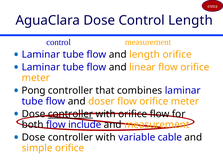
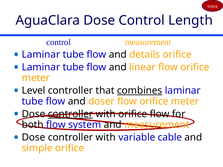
and length: length -> details (145, 55)
Pong: Pong -> Level (34, 91)
combines underline: none -> present (140, 91)
include: include -> system (85, 125)
